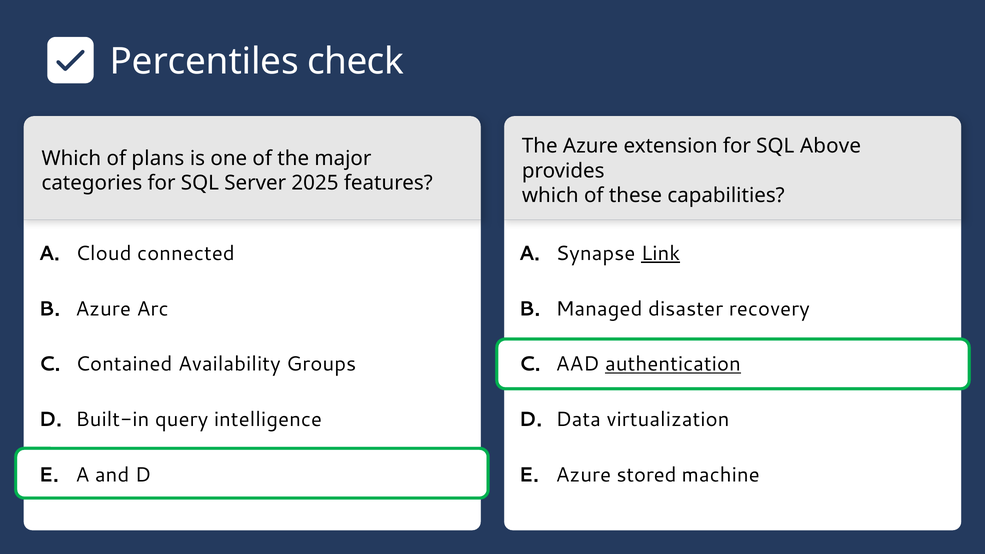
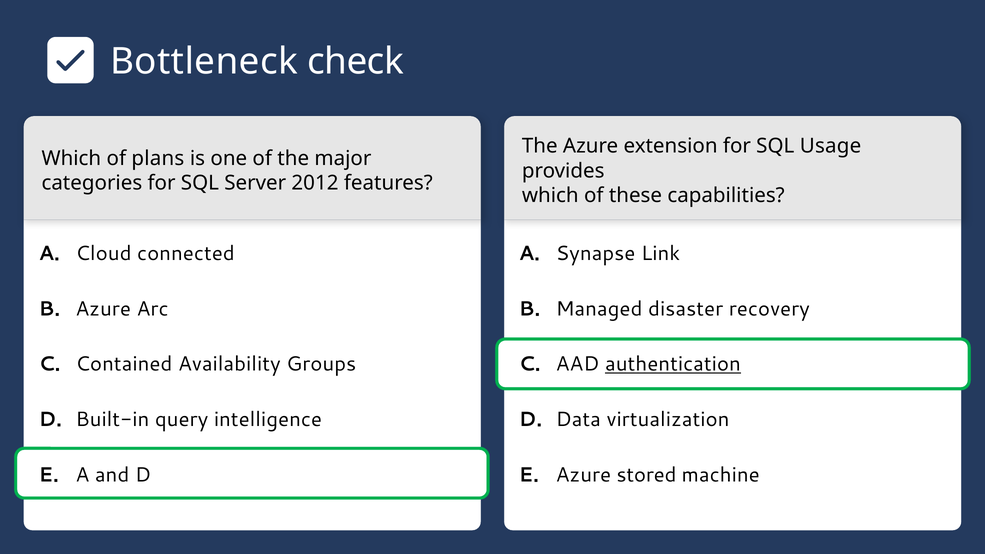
Percentiles: Percentiles -> Bottleneck (204, 62)
Above: Above -> Usage (831, 146)
2025: 2025 -> 2012 (315, 183)
Link underline: present -> none (661, 253)
